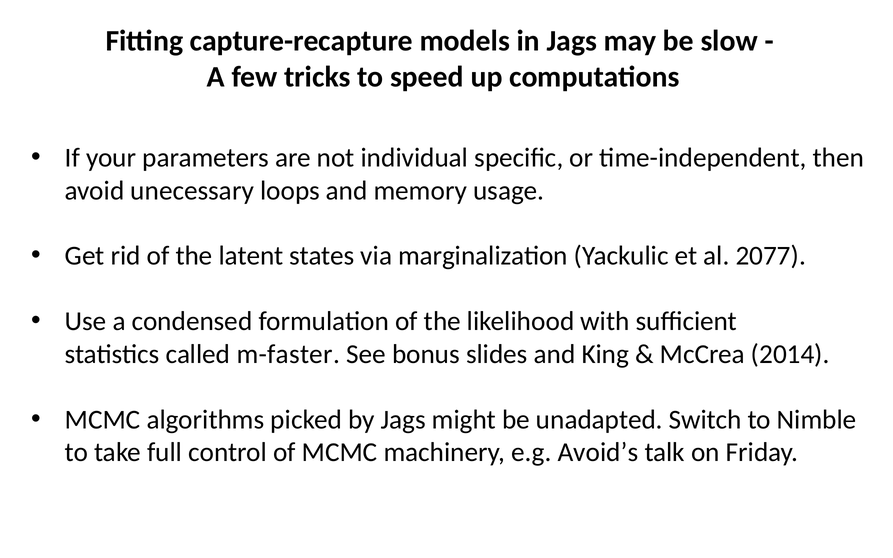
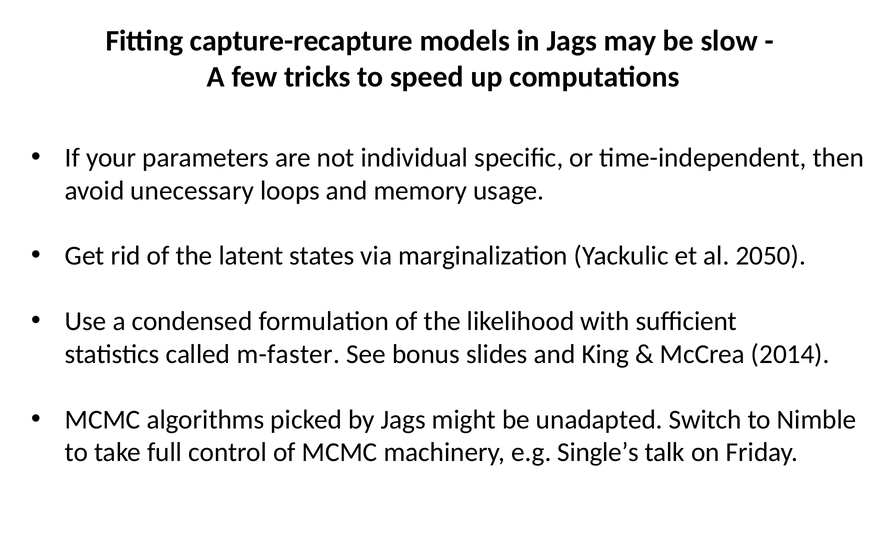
2077: 2077 -> 2050 (771, 256)
Avoid’s: Avoid’s -> Single’s (598, 452)
